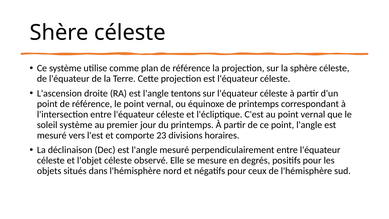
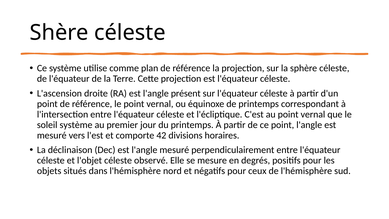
tentons: tentons -> présent (186, 93)
23: 23 -> 42 (161, 135)
